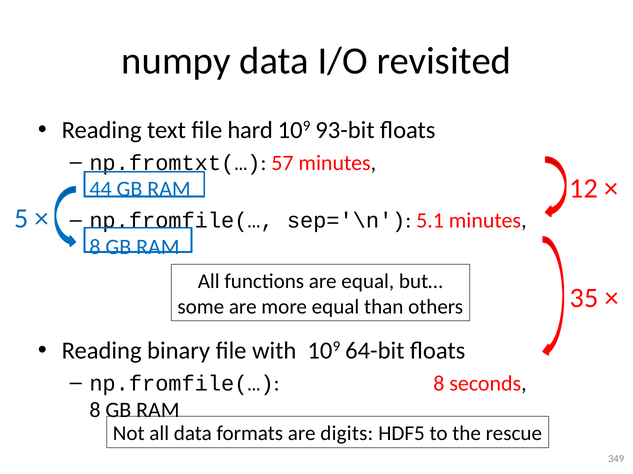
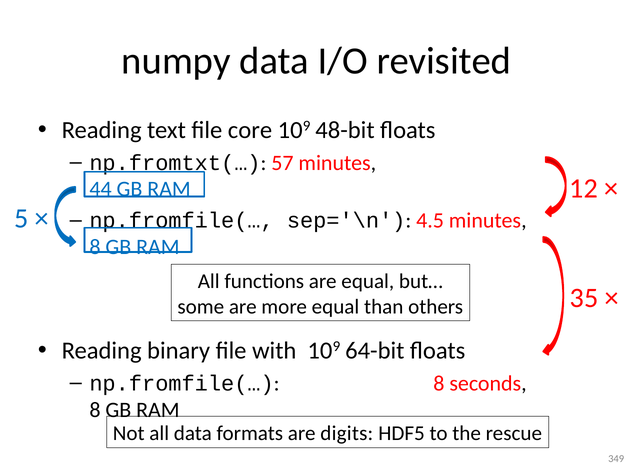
hard: hard -> core (250, 130)
93-bit: 93-bit -> 48-bit (345, 130)
5.1: 5.1 -> 4.5 (430, 221)
